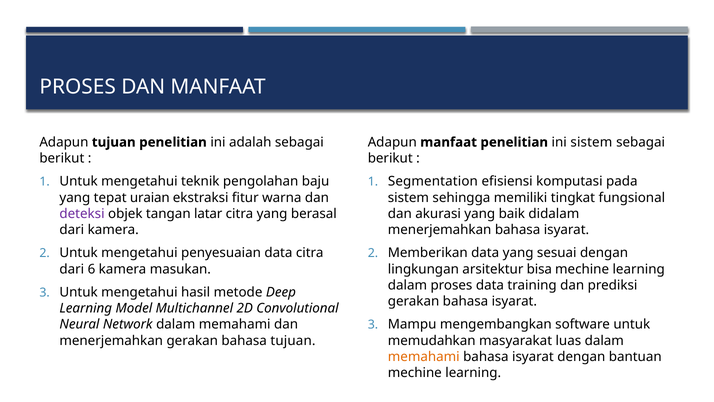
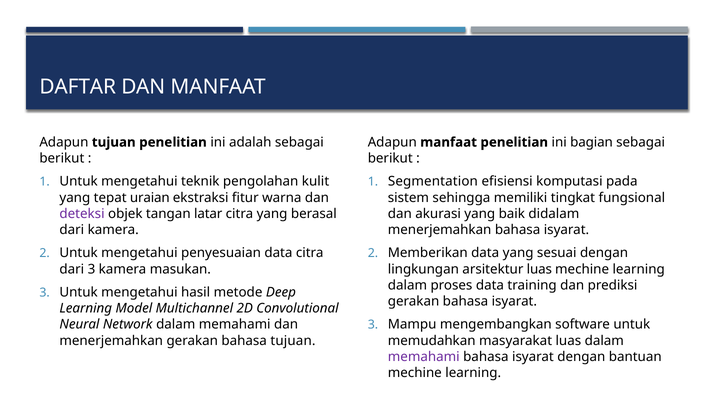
PROSES: PROSES -> DAFTAR (78, 87)
ini sistem: sistem -> bagian (592, 142)
baju: baju -> kulit (316, 181)
dari 6: 6 -> 3 (91, 269)
arsitektur bisa: bisa -> luas (539, 269)
memahami colour: orange -> purple (424, 356)
